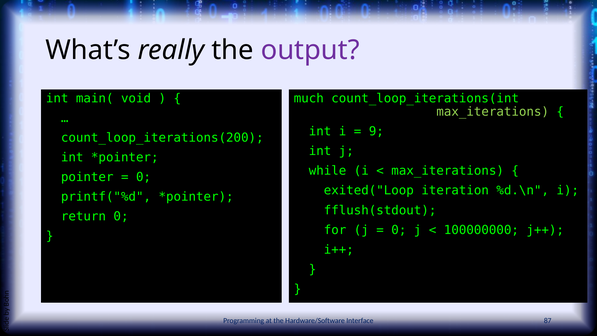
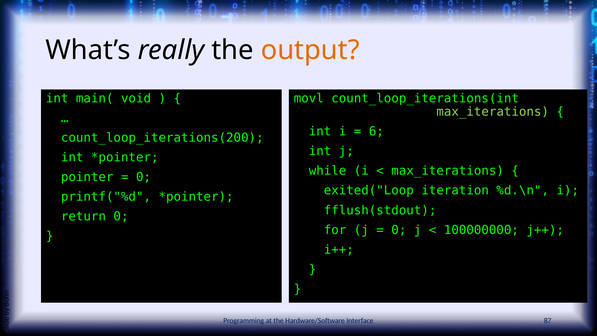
output colour: purple -> orange (310, 50)
much: much -> movl (309, 98)
9: 9 -> 6 (376, 131)
